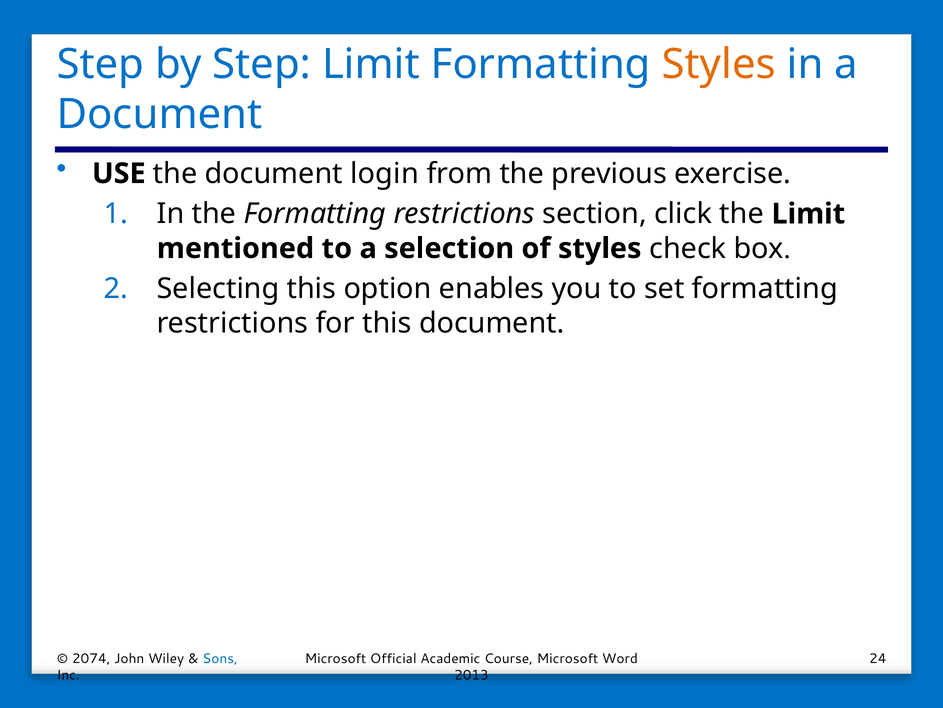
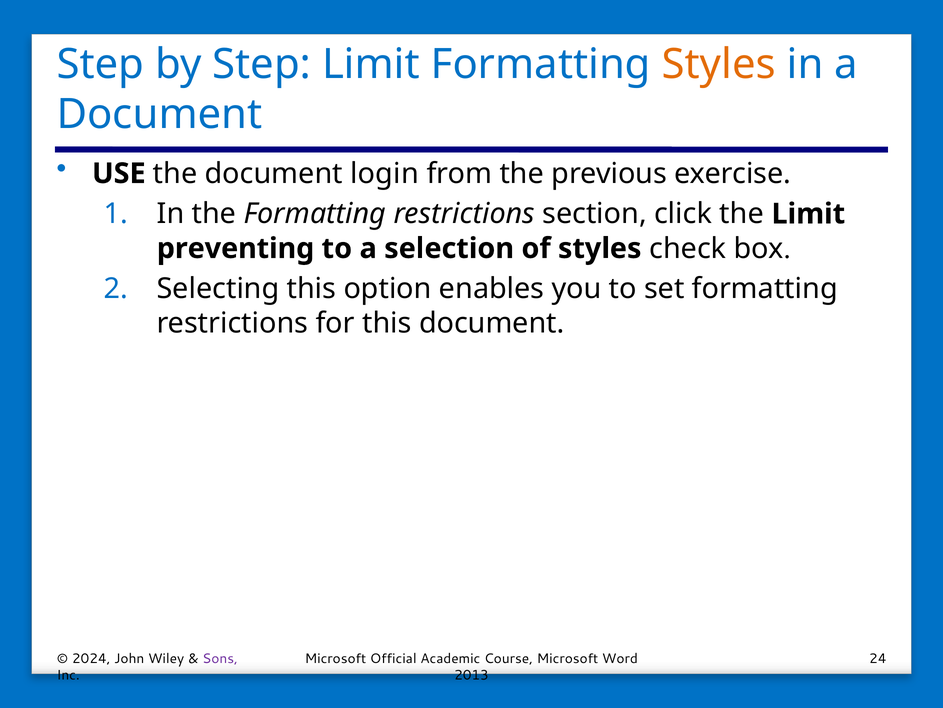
mentioned: mentioned -> preventing (236, 248)
2074: 2074 -> 2024 (91, 658)
Sons colour: blue -> purple (220, 658)
